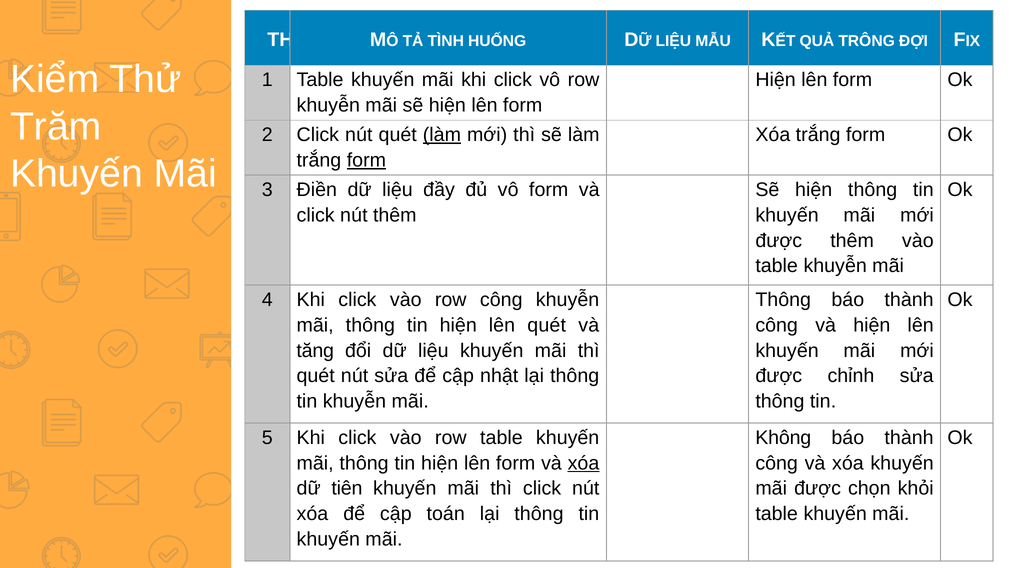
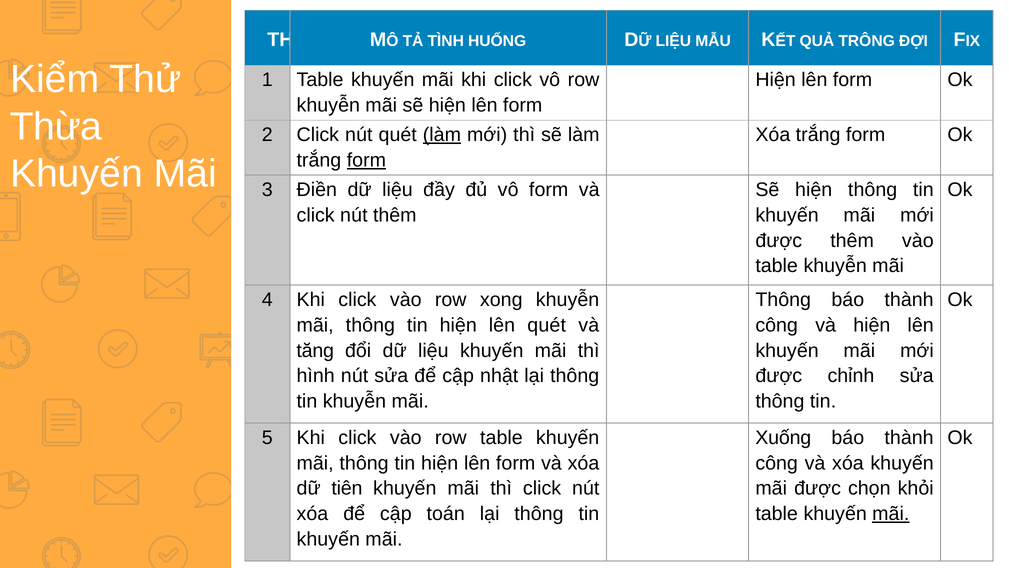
Trăm: Trăm -> Thừa (56, 127)
row công: công -> xong (501, 300)
quét: quét -> hình (316, 376)
Không: Không -> Xuống (783, 437)
xóa underline: present -> none (583, 463)
mãi underline: none -> present (891, 513)
